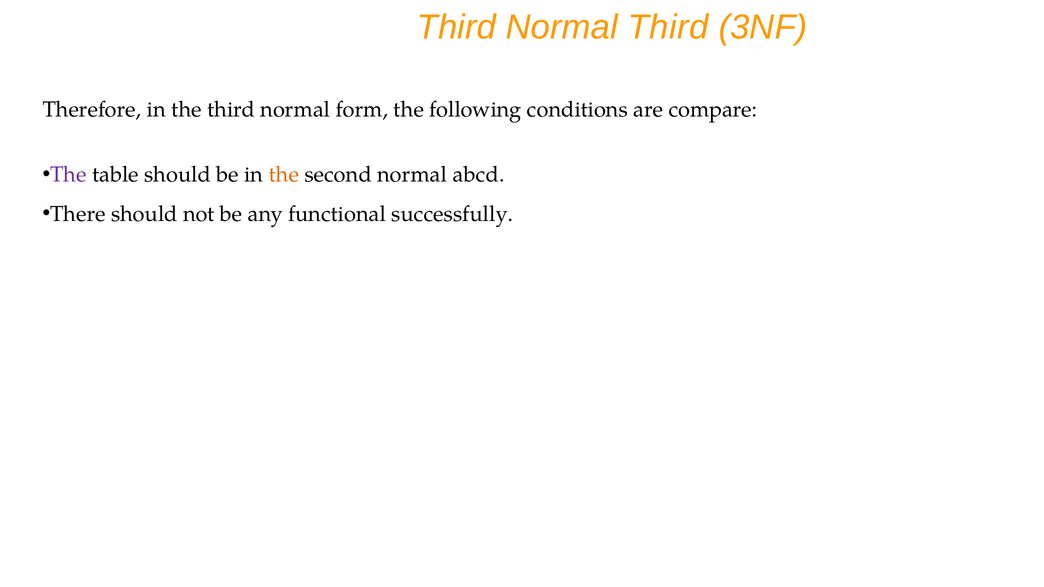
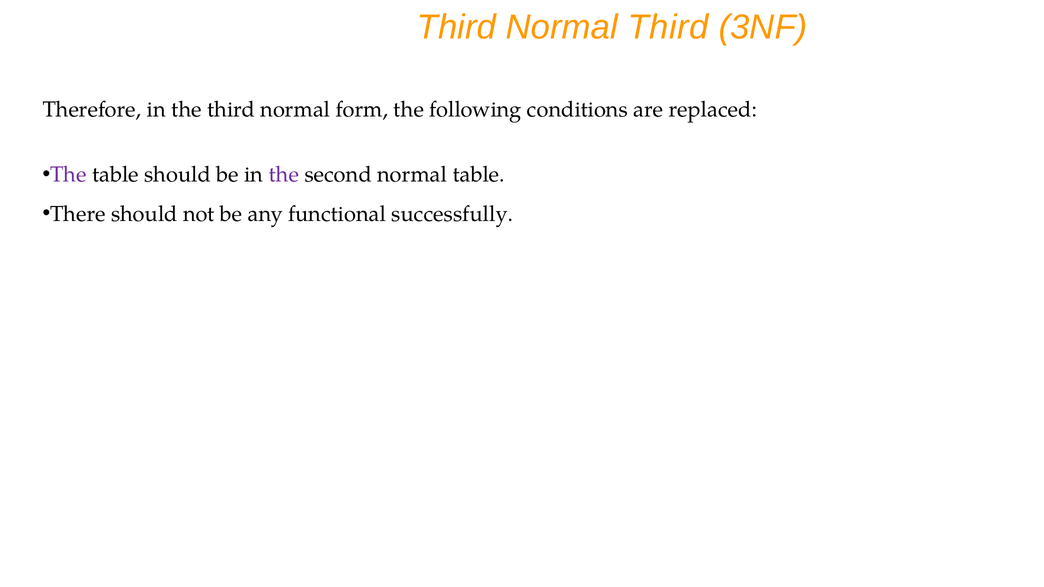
compare: compare -> replaced (713, 110)
the colour: orange -> purple (284, 175)
normal abcd: abcd -> table (479, 175)
